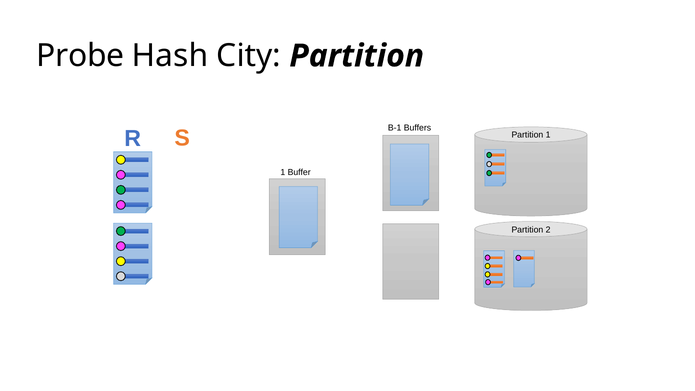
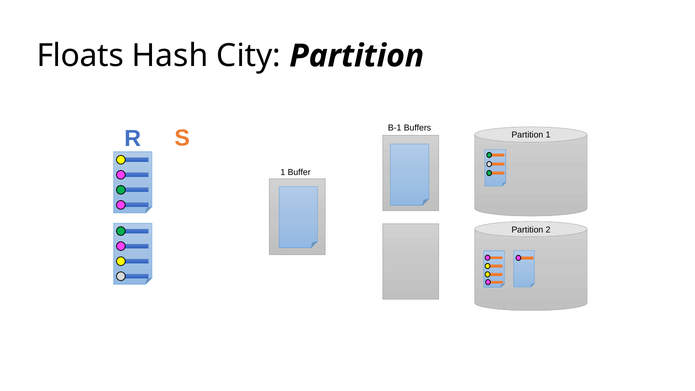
Probe: Probe -> Floats (80, 56)
